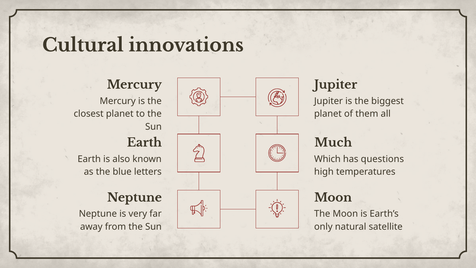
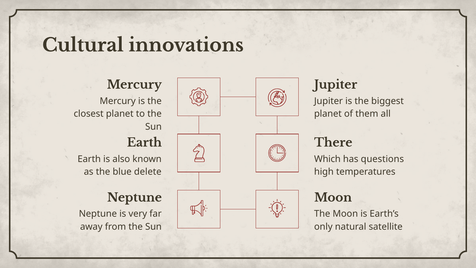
Much: Much -> There (333, 142)
letters: letters -> delete (148, 172)
